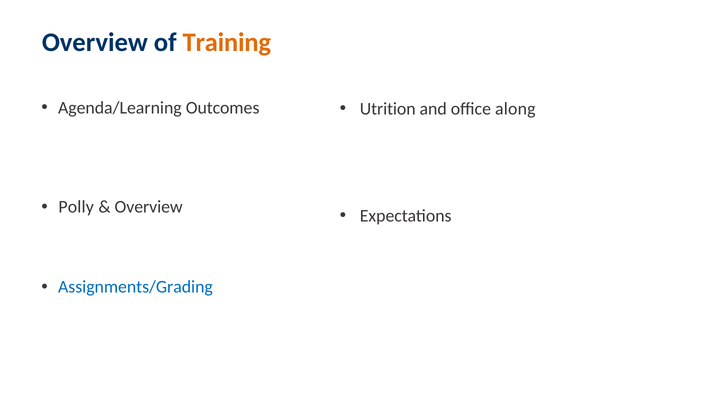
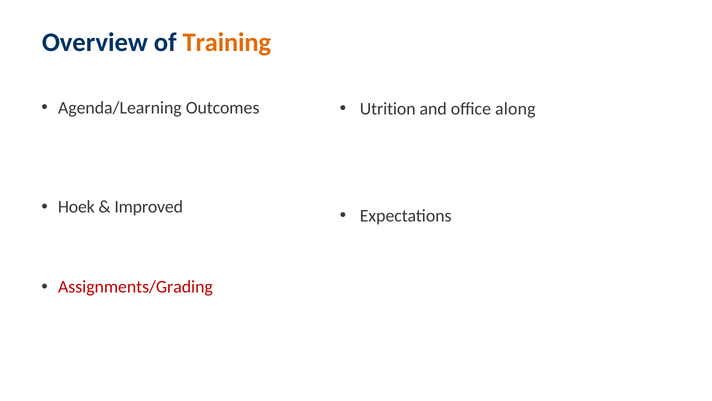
Polly: Polly -> Hoek (76, 207)
Overview: Overview -> Improved (149, 207)
Assignments/Grading colour: blue -> red (135, 287)
